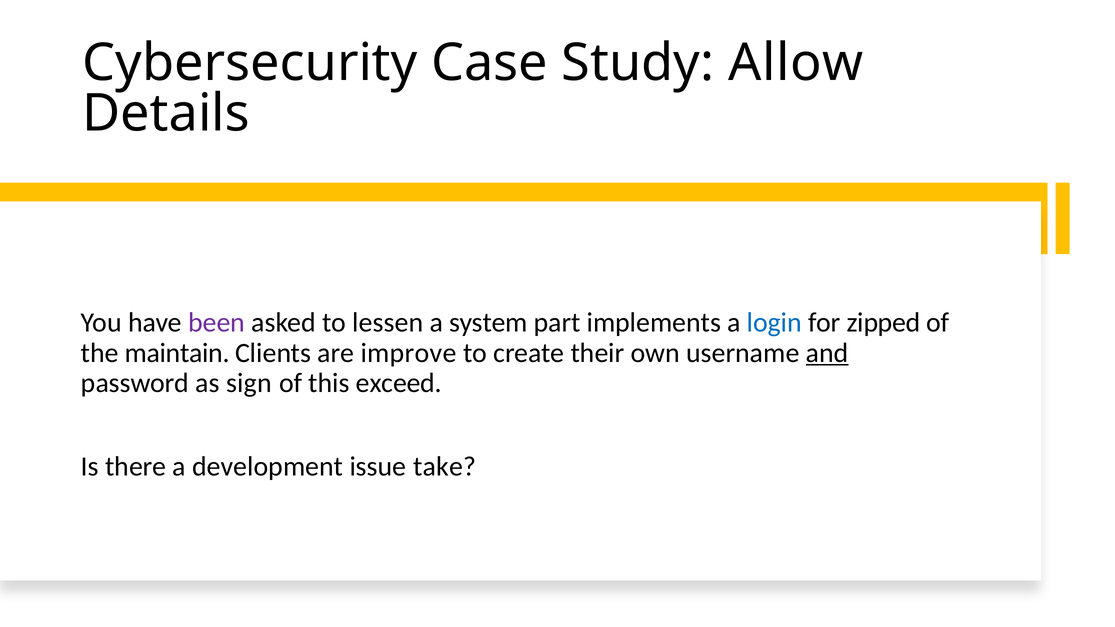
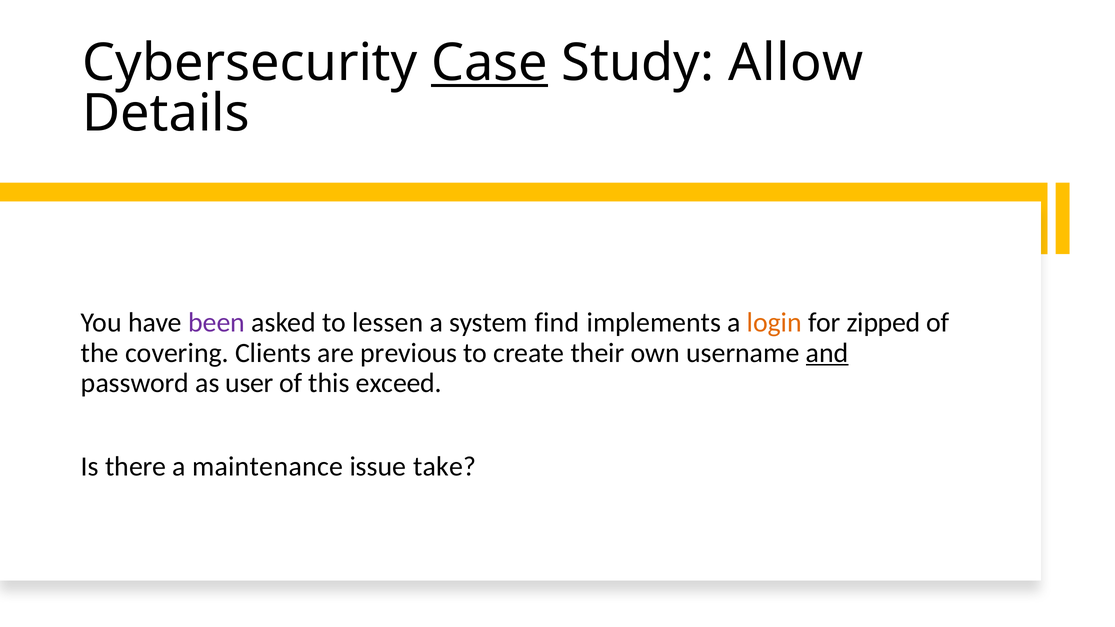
Case underline: none -> present (490, 63)
part: part -> find (557, 323)
login colour: blue -> orange (774, 323)
maintain: maintain -> covering (177, 353)
improve: improve -> previous (409, 353)
sign: sign -> user (249, 383)
development: development -> maintenance (268, 466)
